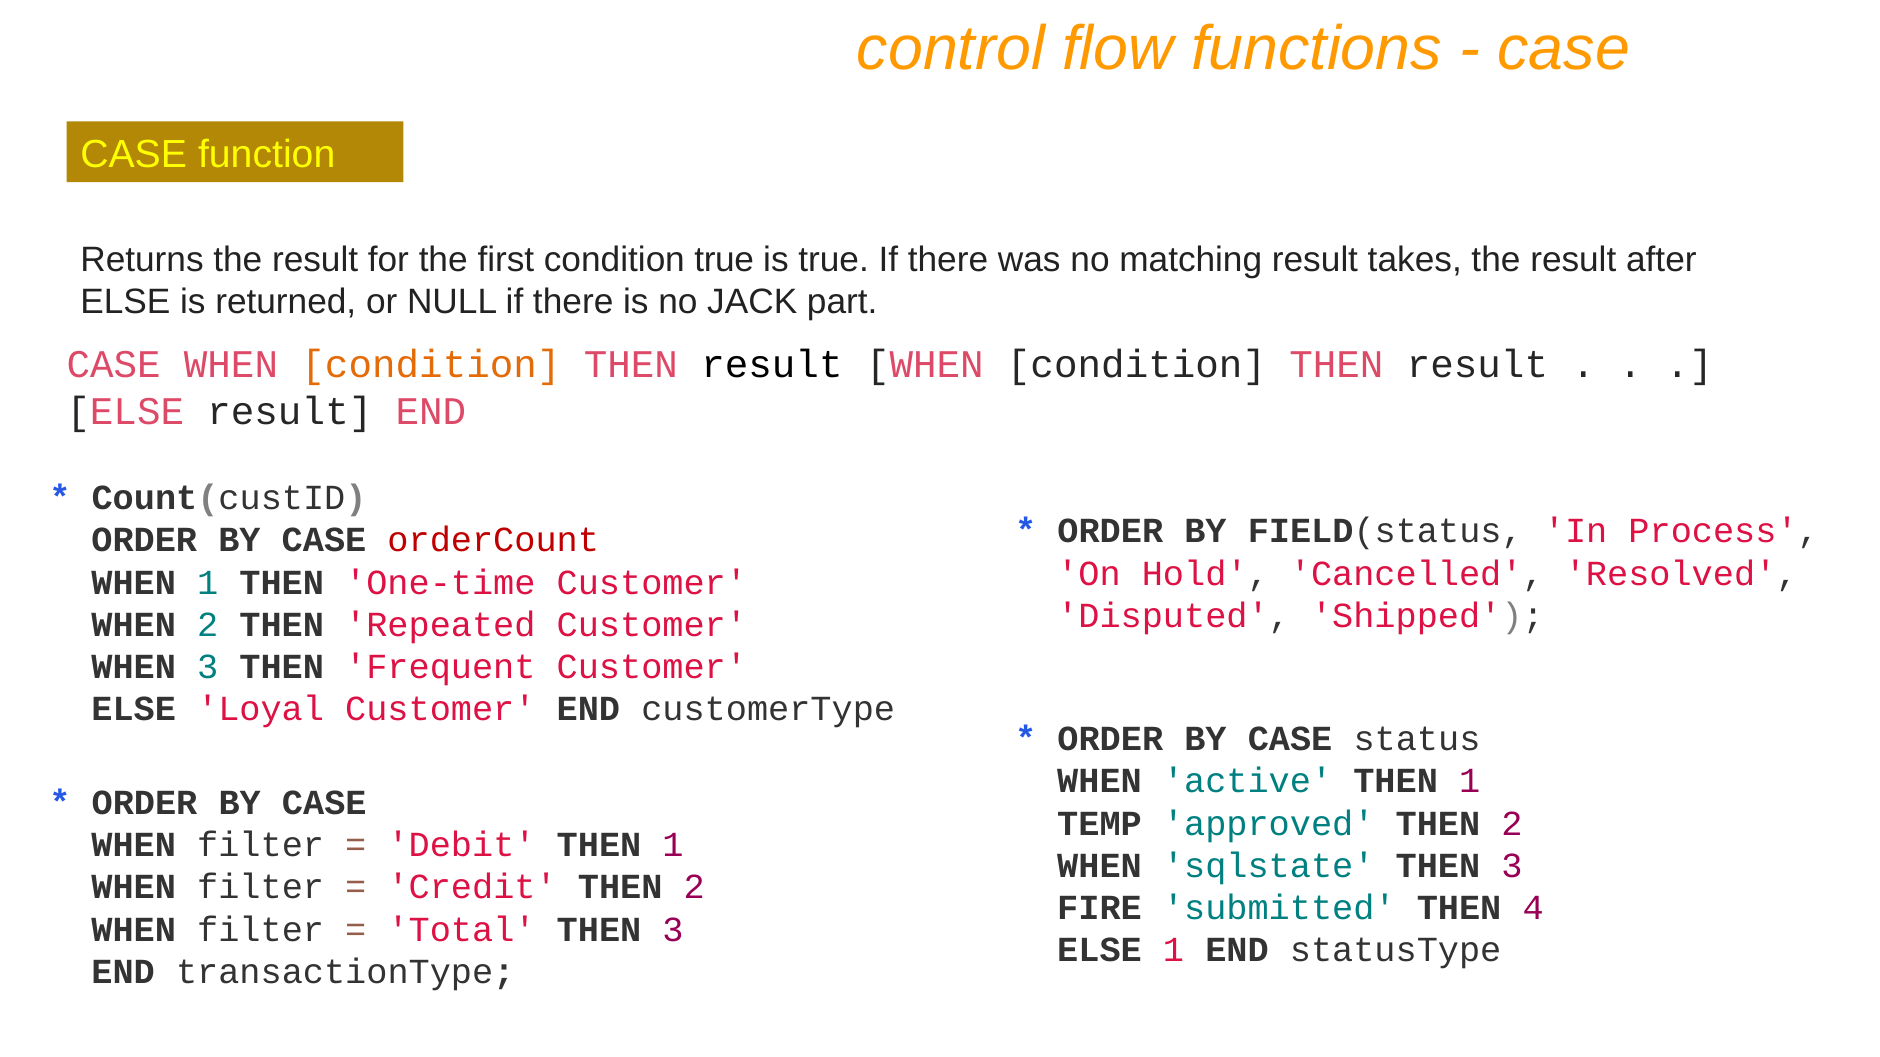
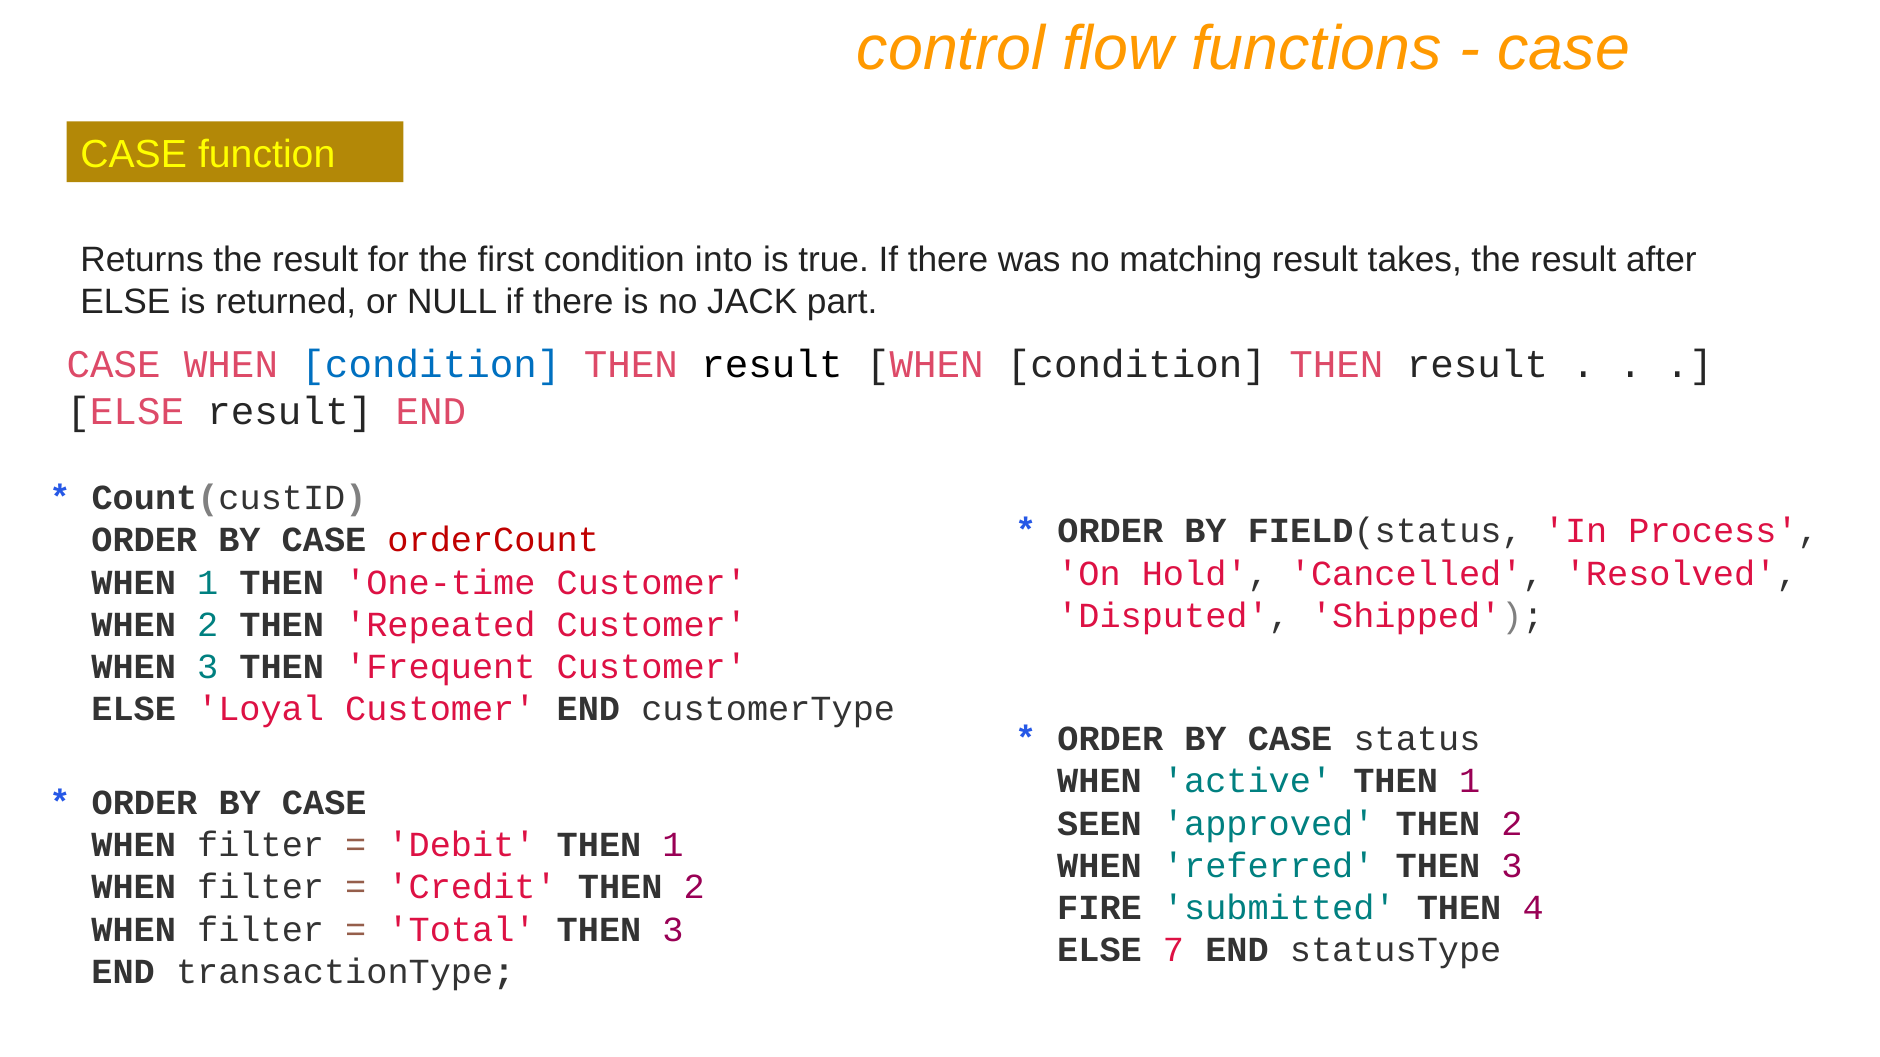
condition true: true -> into (724, 260)
condition colour: orange -> blue (431, 364)
TEMP: TEMP -> SEEN (1100, 824)
sqlstate: sqlstate -> referred (1269, 866)
ELSE 1: 1 -> 7 (1174, 951)
